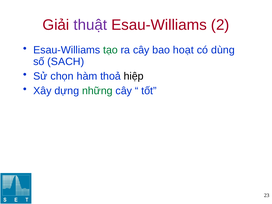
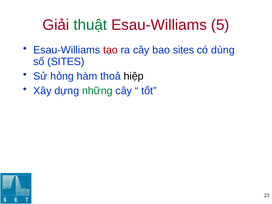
thuật colour: purple -> green (90, 25)
2: 2 -> 5 (220, 25)
tạo colour: green -> red (110, 50)
bao hoạt: hoạt -> sites (183, 50)
số SACH: SACH -> SITES (66, 62)
chọn: chọn -> hỏng (62, 76)
